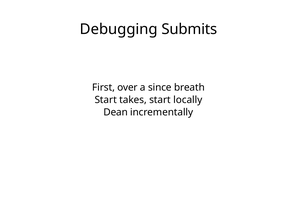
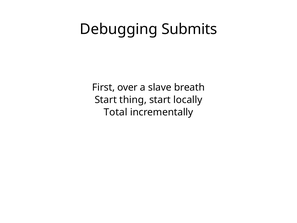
since: since -> slave (160, 87)
takes: takes -> thing (133, 100)
Dean: Dean -> Total (116, 112)
